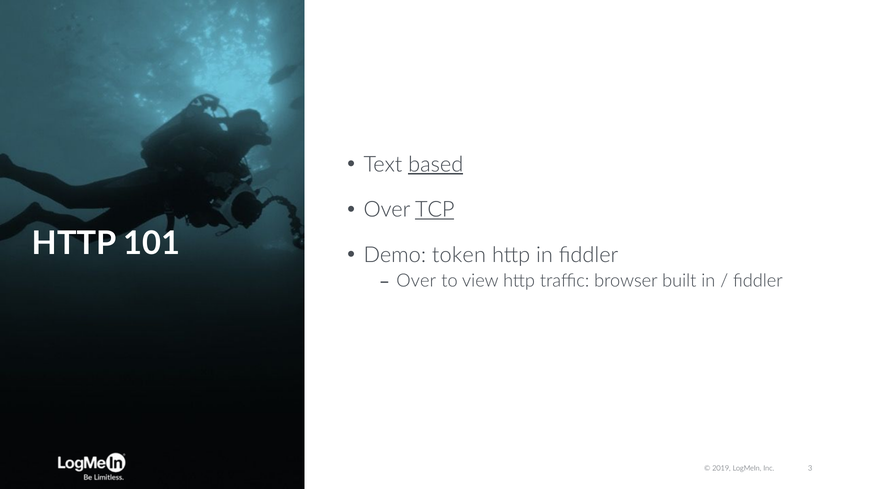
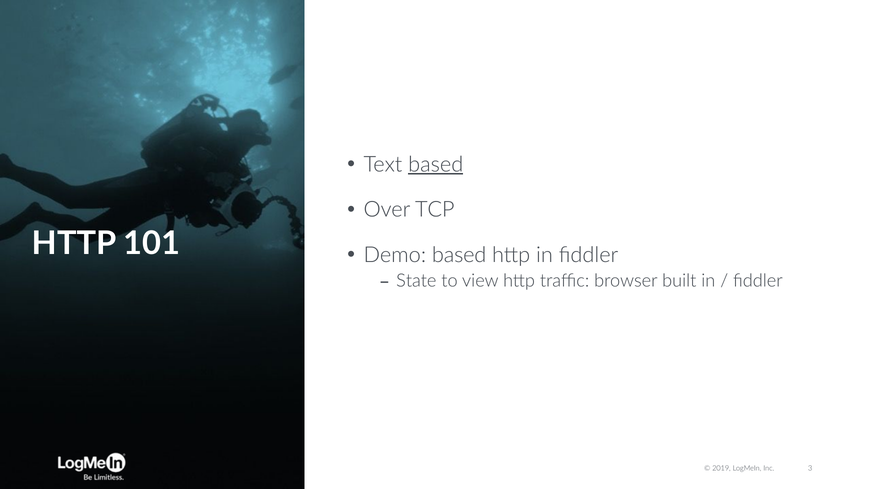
TCP underline: present -> none (435, 210)
Demo token: token -> based (459, 255)
Over: Over -> State (416, 281)
